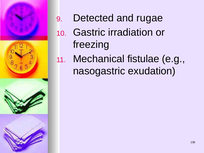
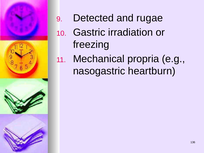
fistulae: fistulae -> propria (143, 59)
exudation: exudation -> heartburn (152, 71)
